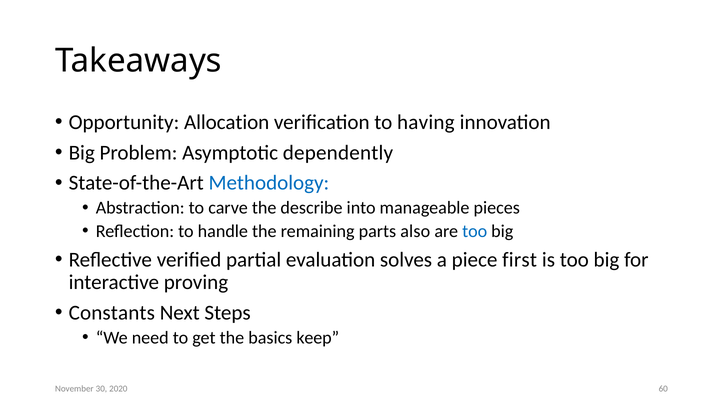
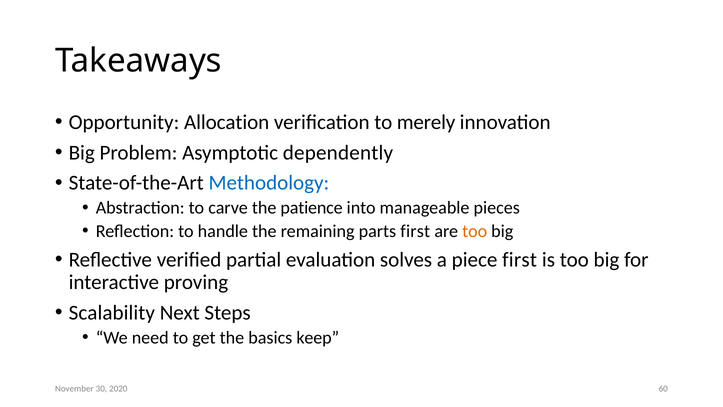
having: having -> merely (426, 122)
describe: describe -> patience (312, 208)
parts also: also -> first (415, 231)
too colour: blue -> orange (475, 231)
Constants: Constants -> Scalability (112, 313)
